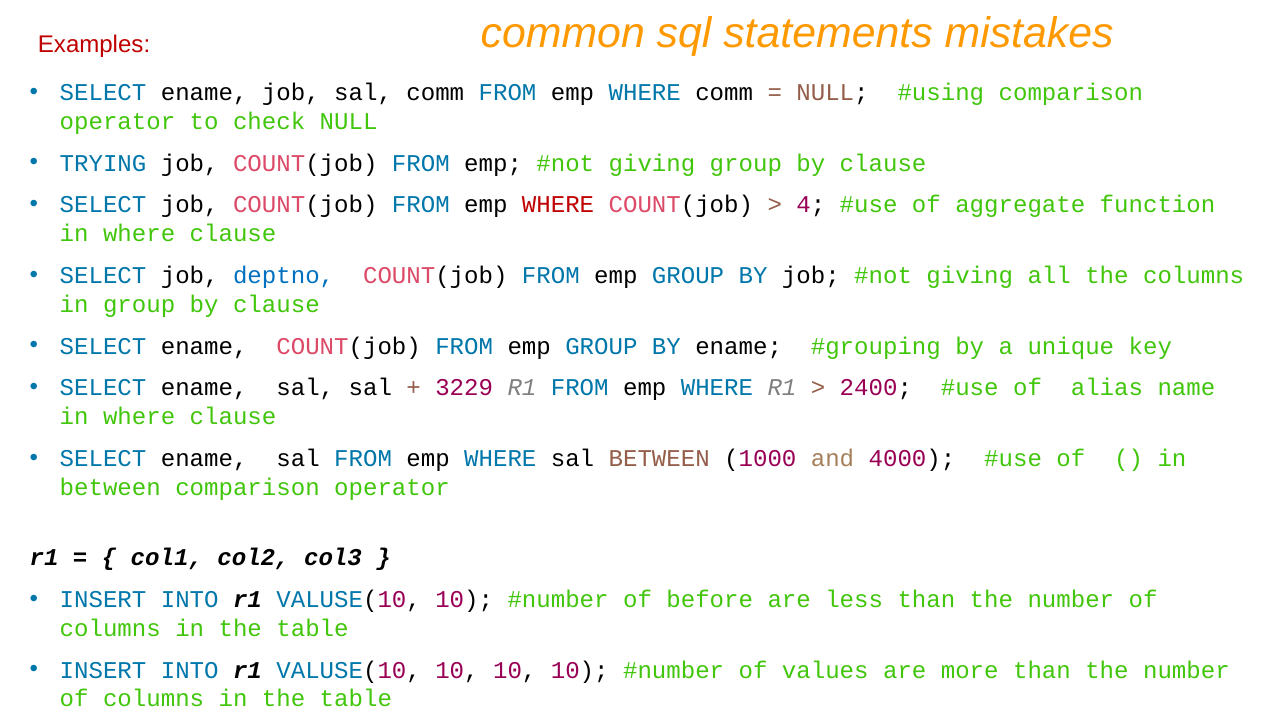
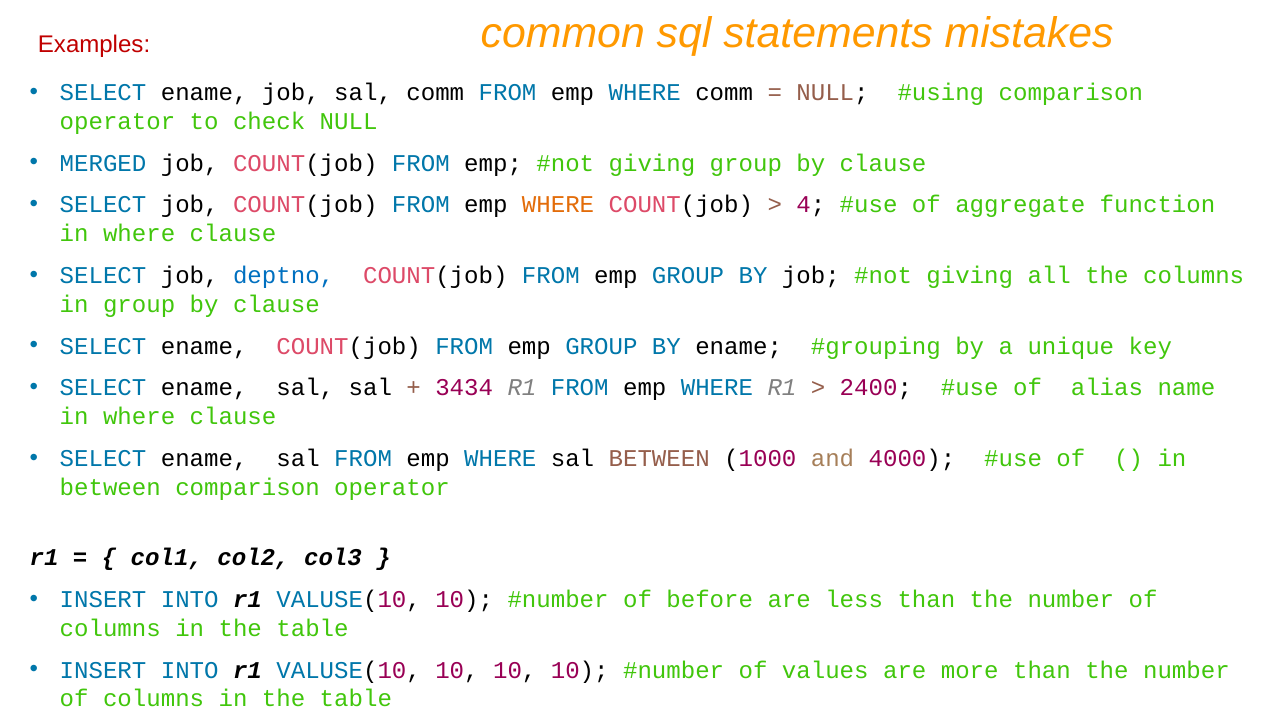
TRYING: TRYING -> MERGED (103, 163)
WHERE colour: red -> orange (558, 205)
3229: 3229 -> 3434 (464, 388)
